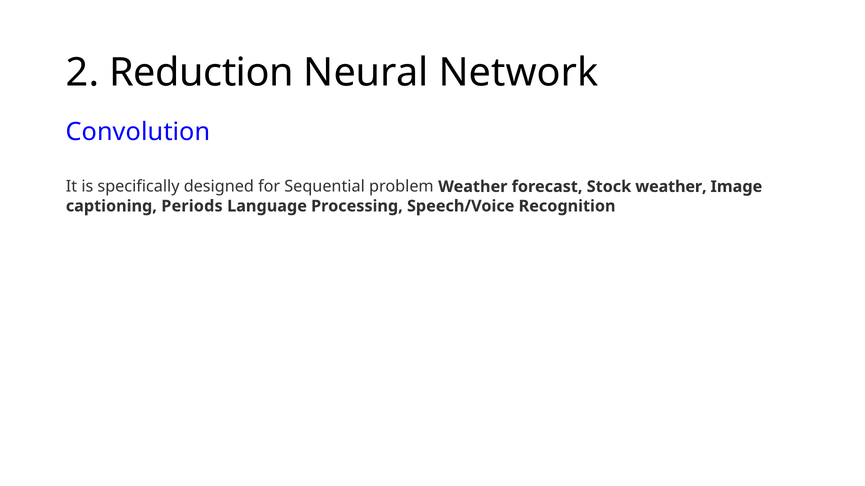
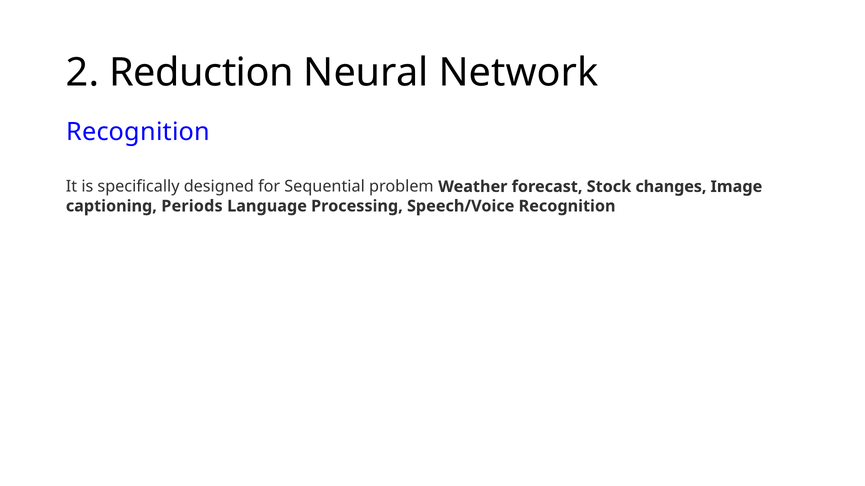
Convolution: Convolution -> Recognition (138, 132)
Stock weather: weather -> changes (671, 187)
